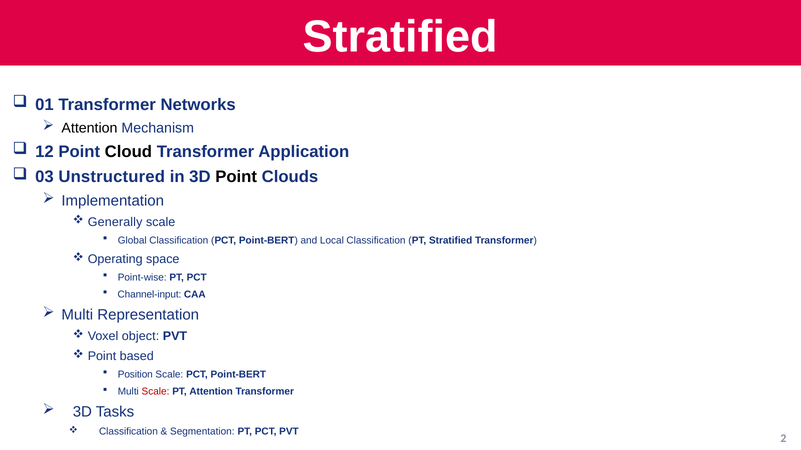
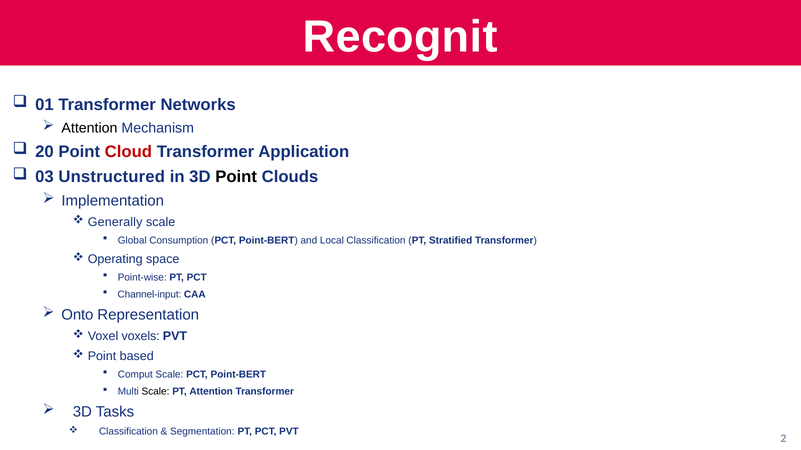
Stratified: Stratified -> Recognit (400, 37)
12: 12 -> 20 (44, 152)
Cloud colour: black -> red (128, 152)
Global Classification: Classification -> Consumption (179, 241)
Multi: Multi -> Onto (77, 315)
object: object -> voxels (141, 336)
Position: Position -> Comput (135, 375)
Scale colour: red -> black (156, 392)
